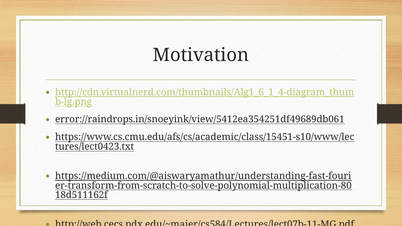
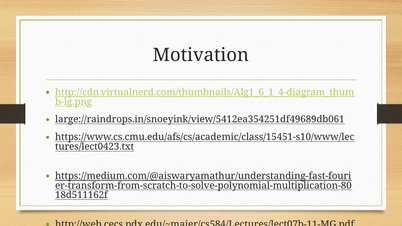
error://raindrops.in/snoeyink/view/5412ea354251df49689db061: error://raindrops.in/snoeyink/view/5412ea354251df49689db061 -> large://raindrops.in/snoeyink/view/5412ea354251df49689db061 (200, 120)
